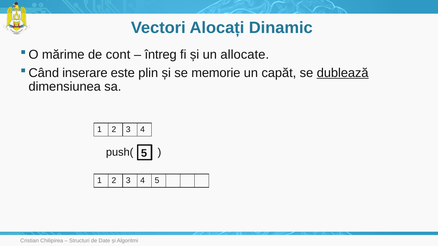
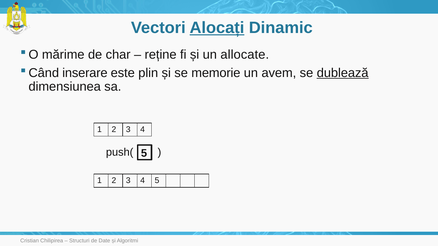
Alocați underline: none -> present (217, 28)
cont: cont -> char (118, 55)
întreg: întreg -> reține (161, 55)
capăt: capăt -> avem (279, 73)
